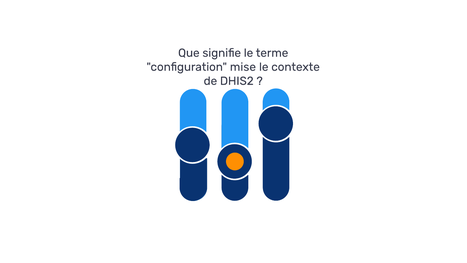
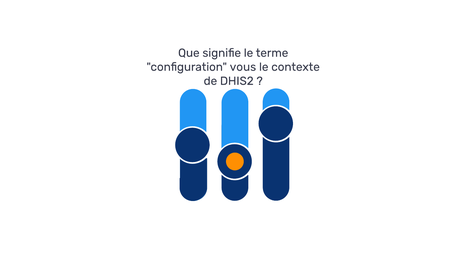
mise: mise -> vous (243, 67)
